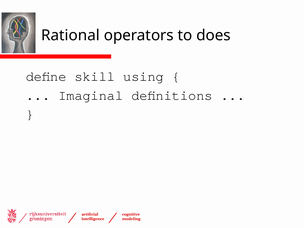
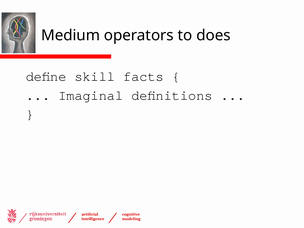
Rational: Rational -> Medium (71, 35)
using: using -> facts (143, 76)
